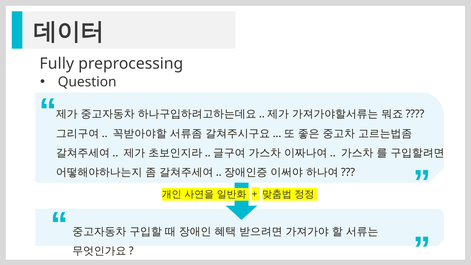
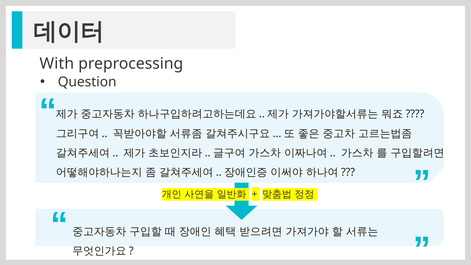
Fully: Fully -> With (57, 64)
